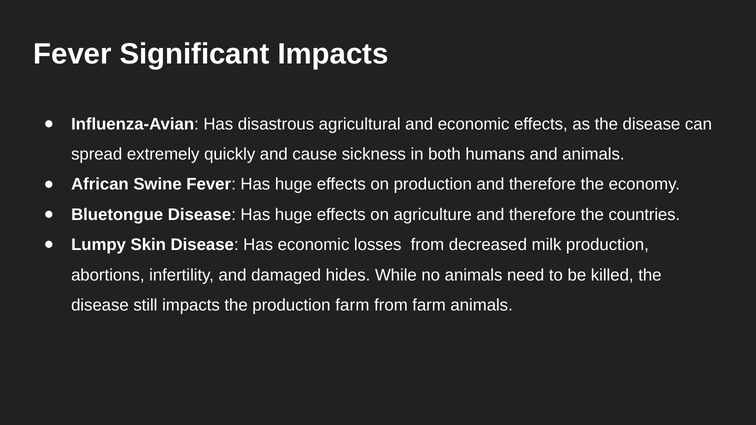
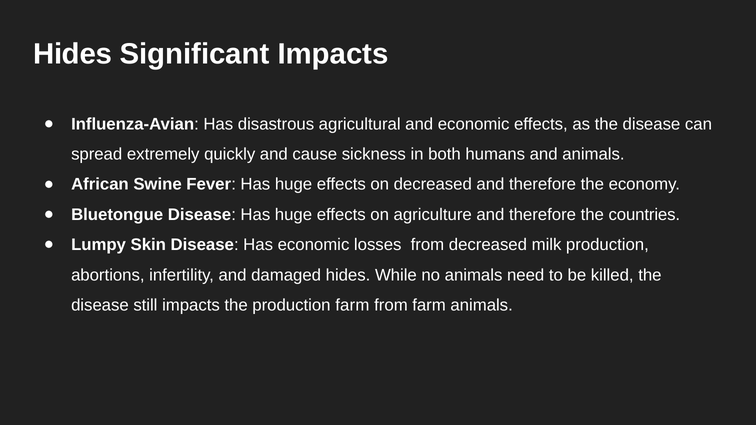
Fever: Fever -> Hides (73, 54)
on production: production -> decreased (433, 185)
